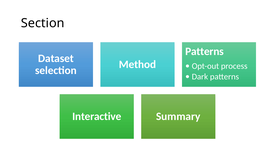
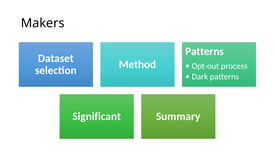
Section: Section -> Makers (43, 23)
Interactive: Interactive -> Significant (97, 116)
